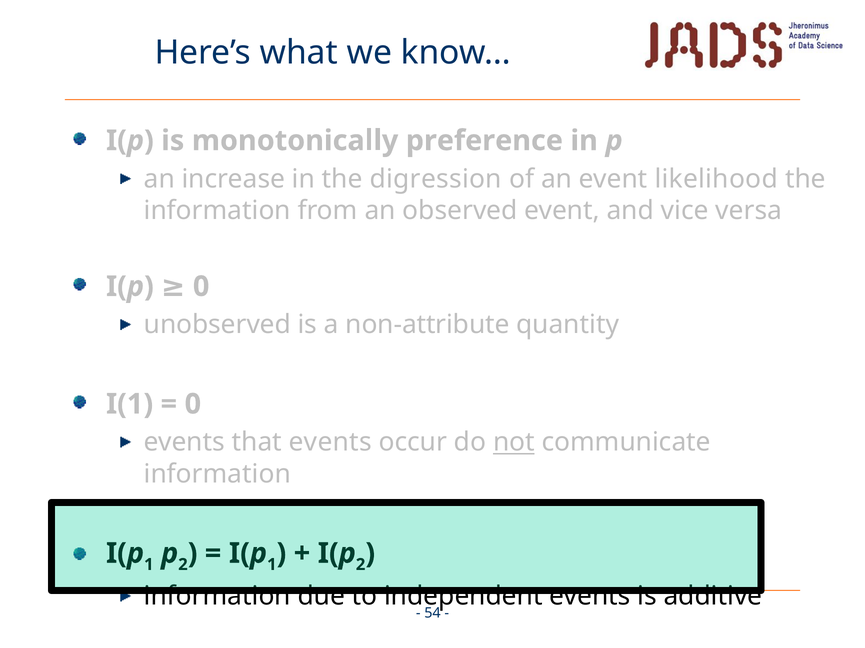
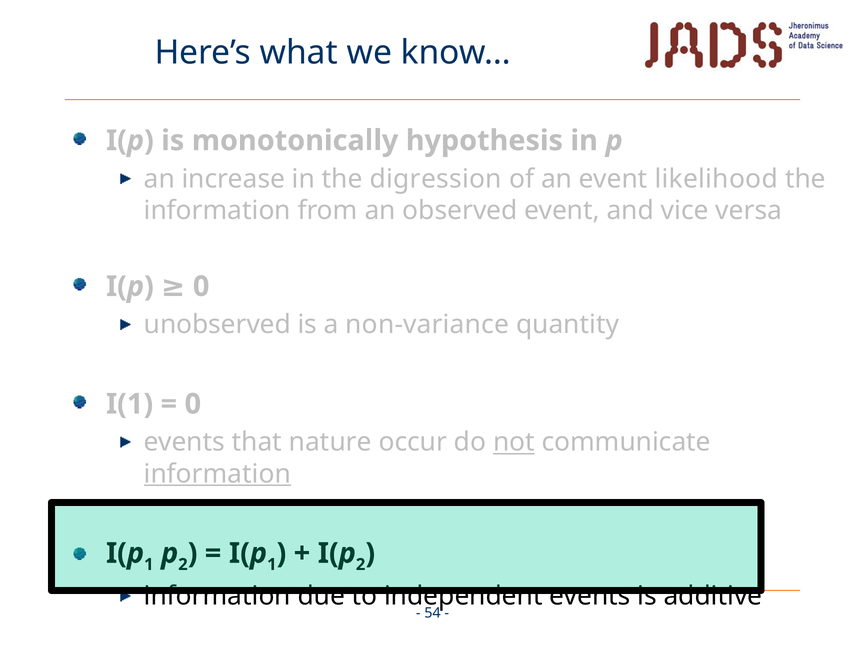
preference: preference -> hypothesis (484, 141)
non-attribute: non-attribute -> non-variance (427, 325)
that events: events -> nature (330, 443)
information underline: none -> present (217, 474)
